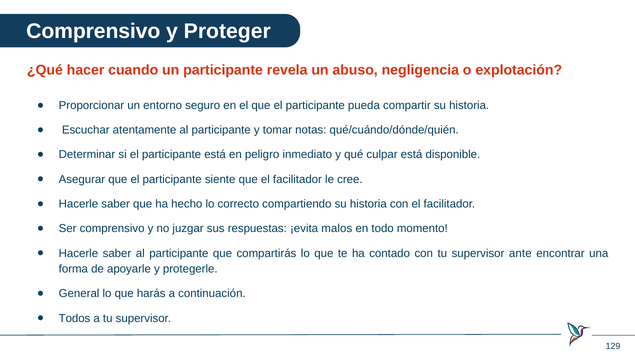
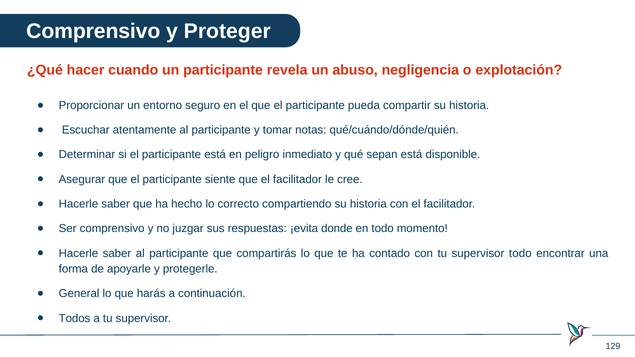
culpar: culpar -> sepan (382, 155)
malos: malos -> donde (337, 229)
supervisor ante: ante -> todo (520, 253)
